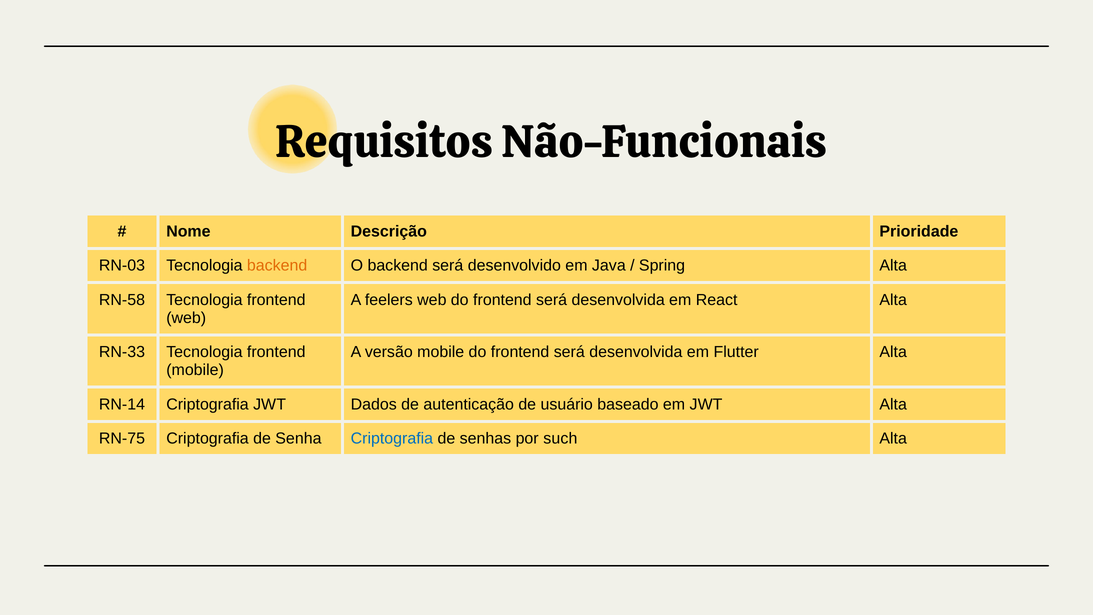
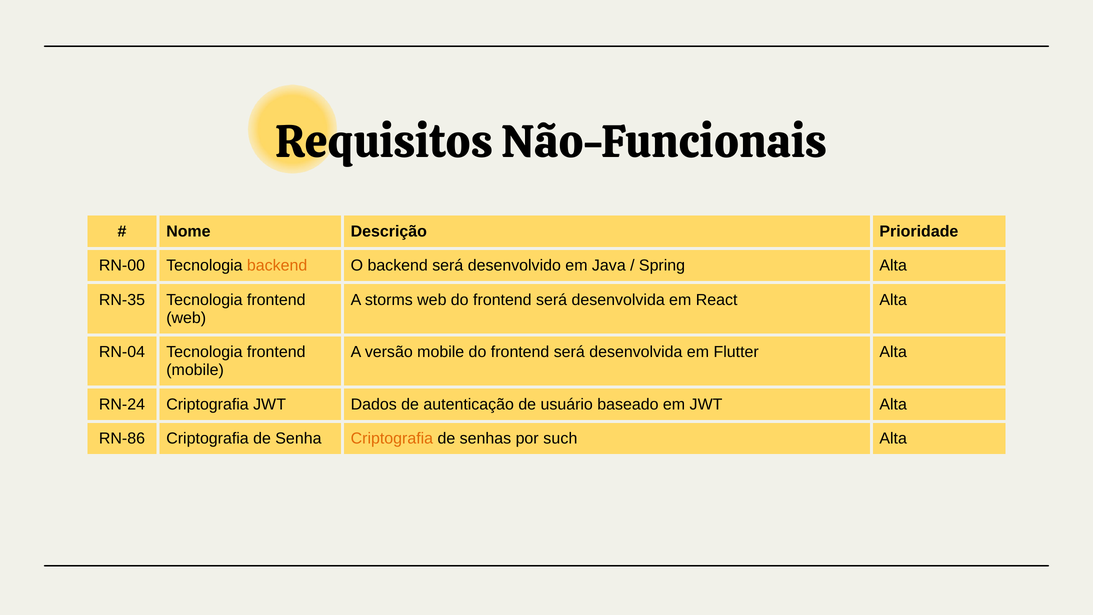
RN-03: RN-03 -> RN-00 (122, 266)
RN-58: RN-58 -> RN-35 (122, 300)
feelers: feelers -> storms (389, 300)
RN-33: RN-33 -> RN-04 (122, 352)
RN-14: RN-14 -> RN-24 (122, 404)
RN-75: RN-75 -> RN-86 (122, 439)
Criptografia colour: blue -> orange (392, 439)
